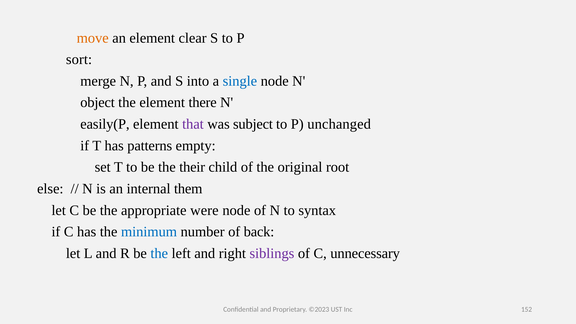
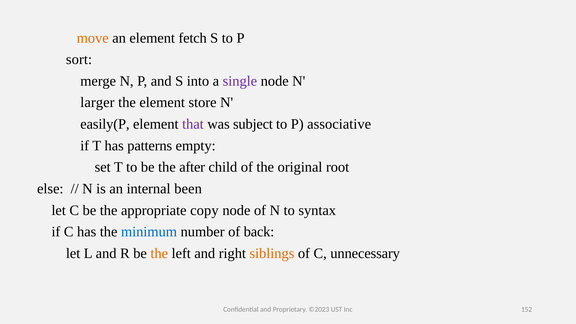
clear: clear -> fetch (193, 38)
single colour: blue -> purple (240, 81)
object: object -> larger (97, 103)
there: there -> store (203, 103)
unchanged: unchanged -> associative (339, 124)
their: their -> after (192, 167)
them: them -> been (188, 189)
were: were -> copy (204, 210)
the colour: blue -> orange (159, 253)
siblings colour: purple -> orange (272, 253)
